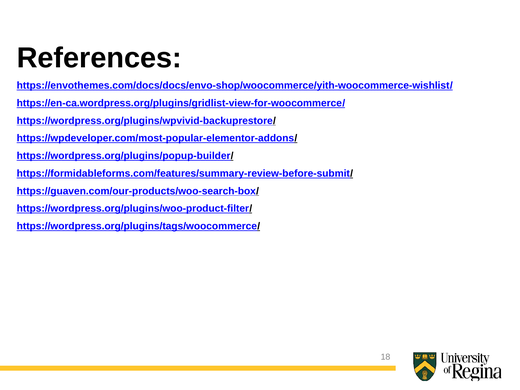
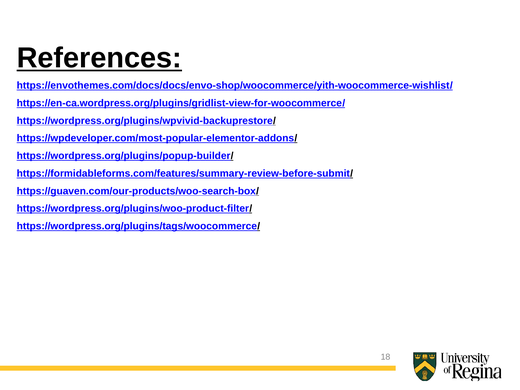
References underline: none -> present (99, 58)
